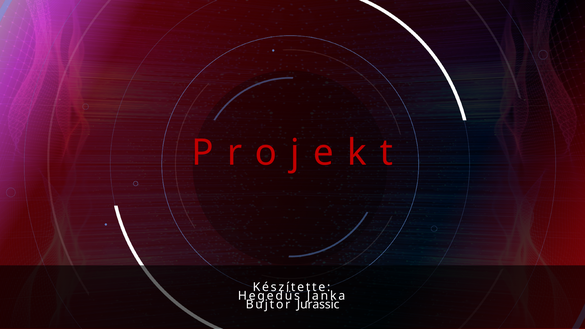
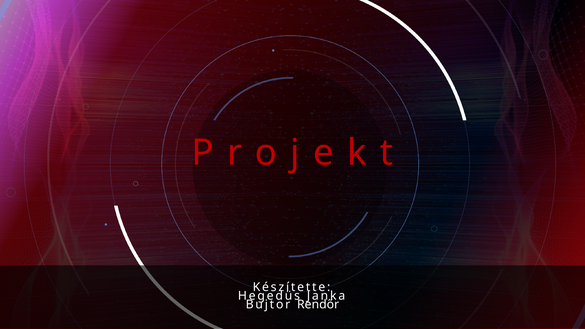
Jurassic: Jurassic -> Rendőr (318, 305)
